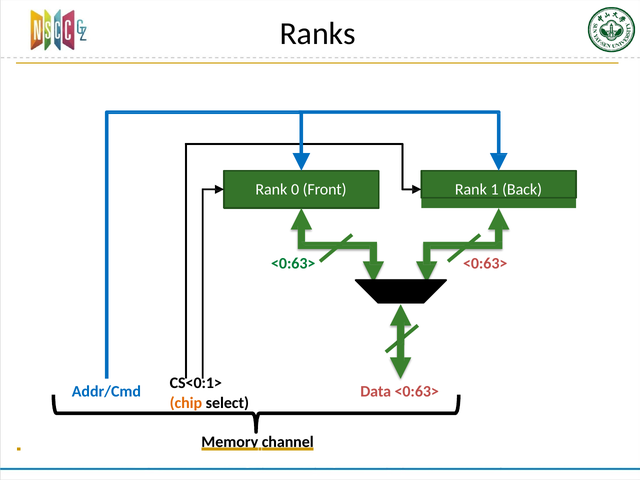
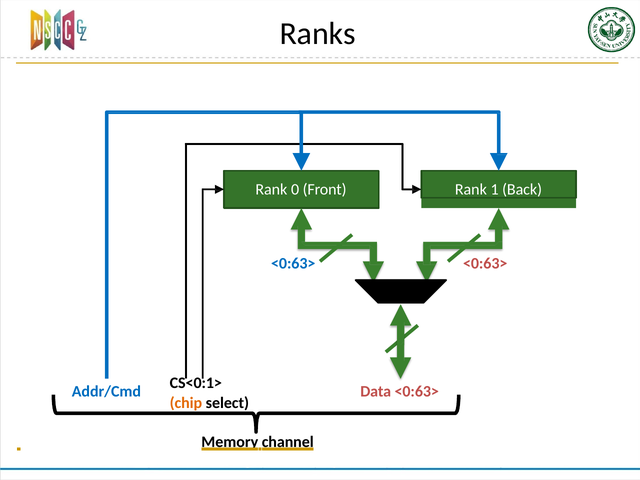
<0:63> colour: green -> blue (293, 264)
